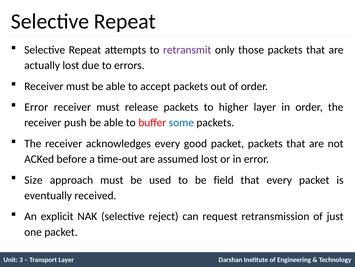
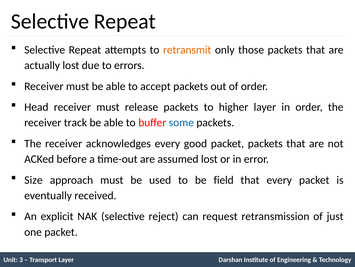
retransmit colour: purple -> orange (187, 50)
Error: Error -> Head (36, 107)
push: push -> track (75, 122)
